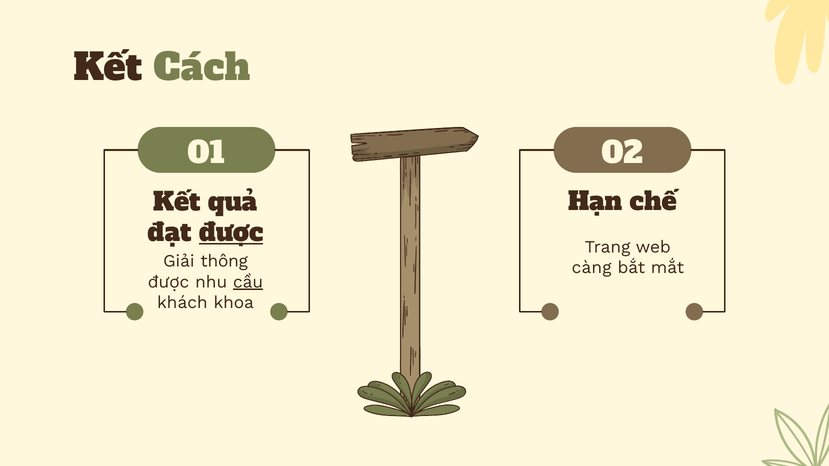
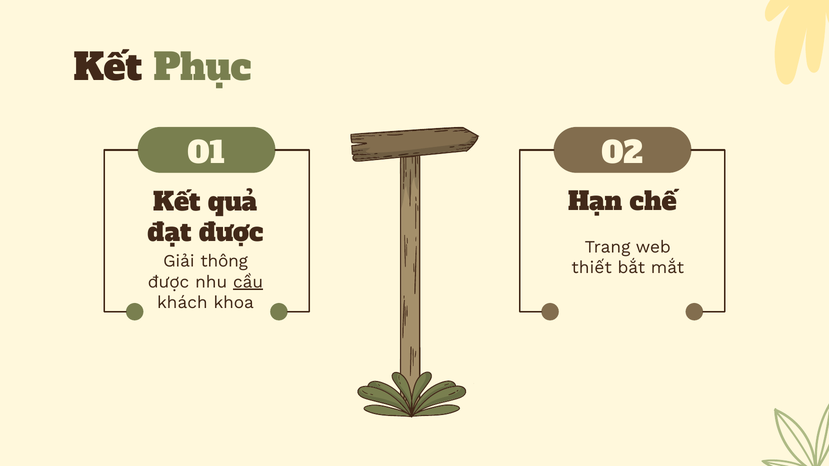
Cách: Cách -> Phục (203, 68)
được underline: present -> none (231, 233)
càng: càng -> thiết (592, 268)
